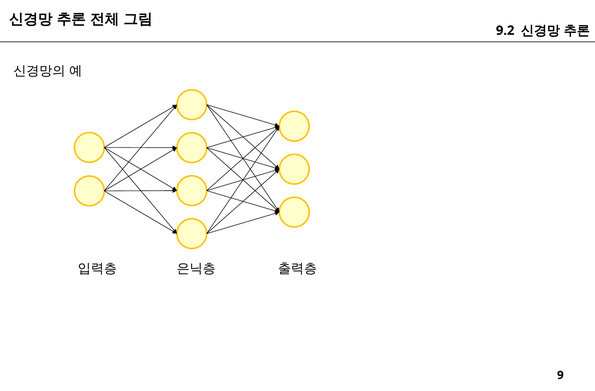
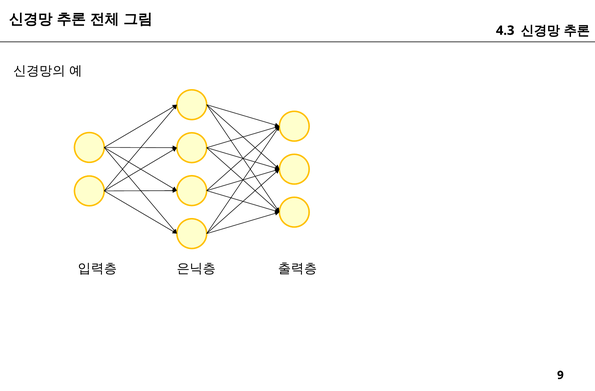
9.2: 9.2 -> 4.3 (505, 30)
